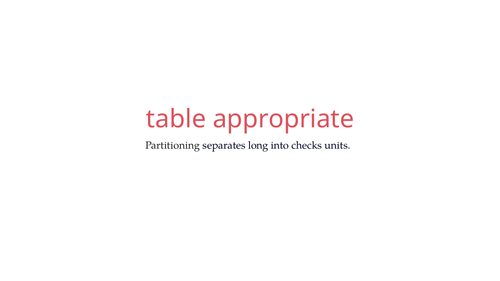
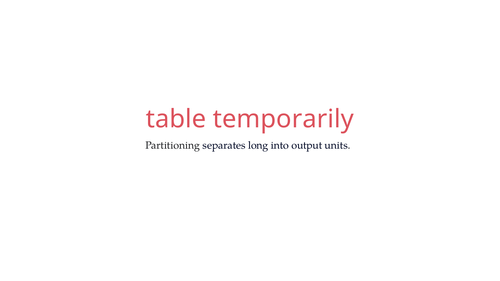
appropriate: appropriate -> temporarily (283, 119)
checks: checks -> output (307, 146)
